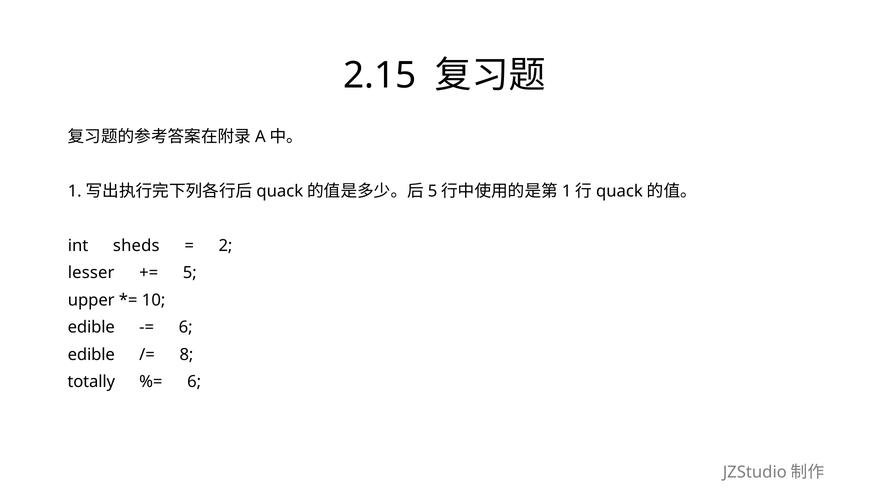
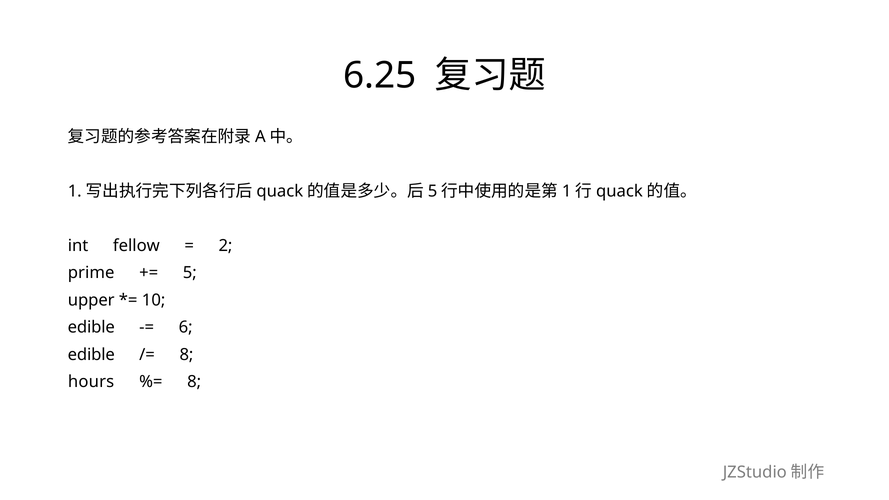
2.15: 2.15 -> 6.25 (380, 75)
sheds: sheds -> fellow (136, 246)
lesser: lesser -> prime (91, 273)
totally: totally -> hours (91, 382)
6: 6 -> 8 (194, 382)
